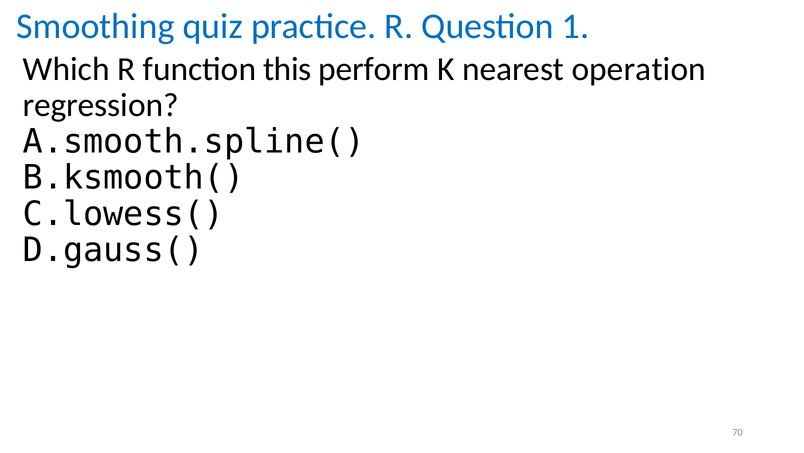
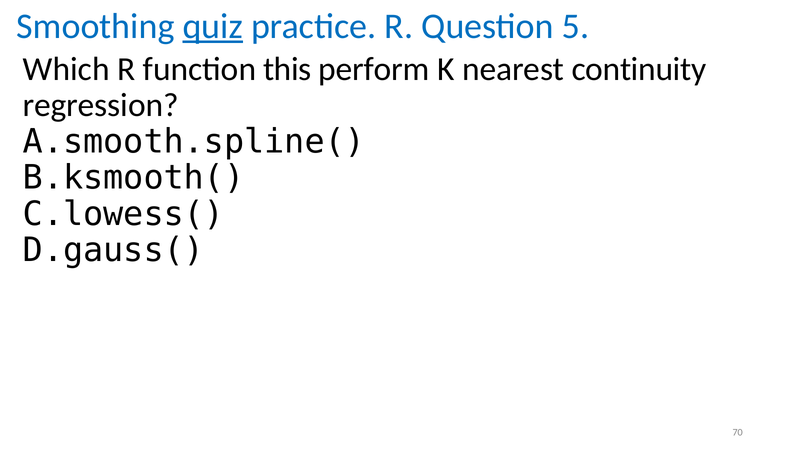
quiz underline: none -> present (213, 26)
1: 1 -> 5 (576, 26)
operation: operation -> continuity (639, 69)
